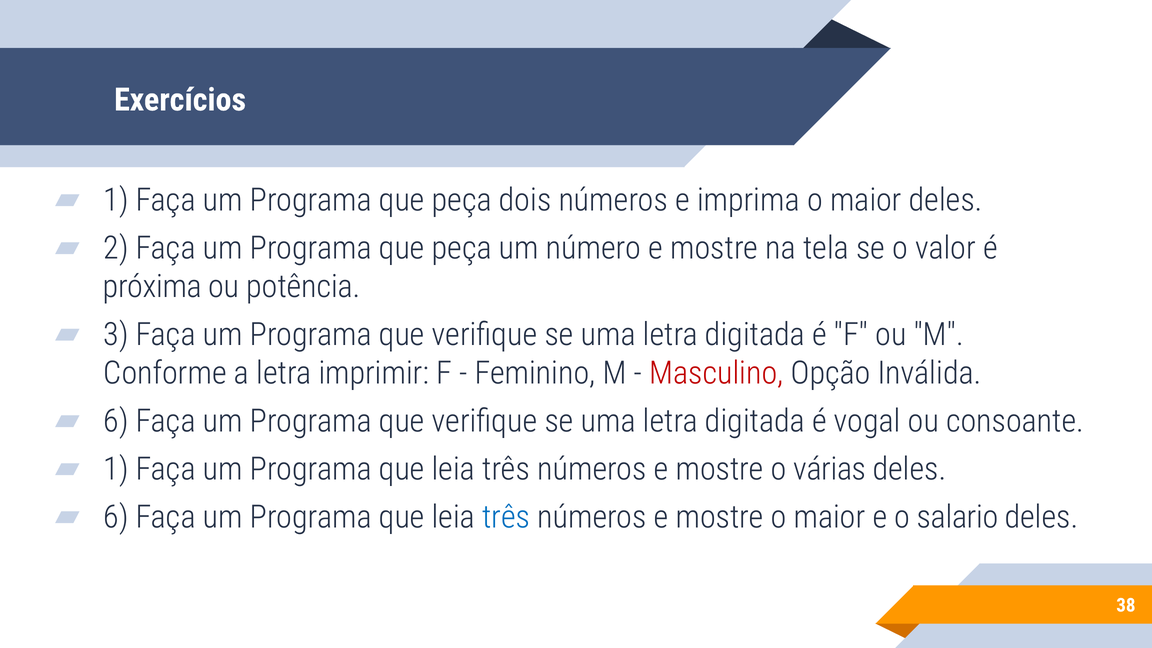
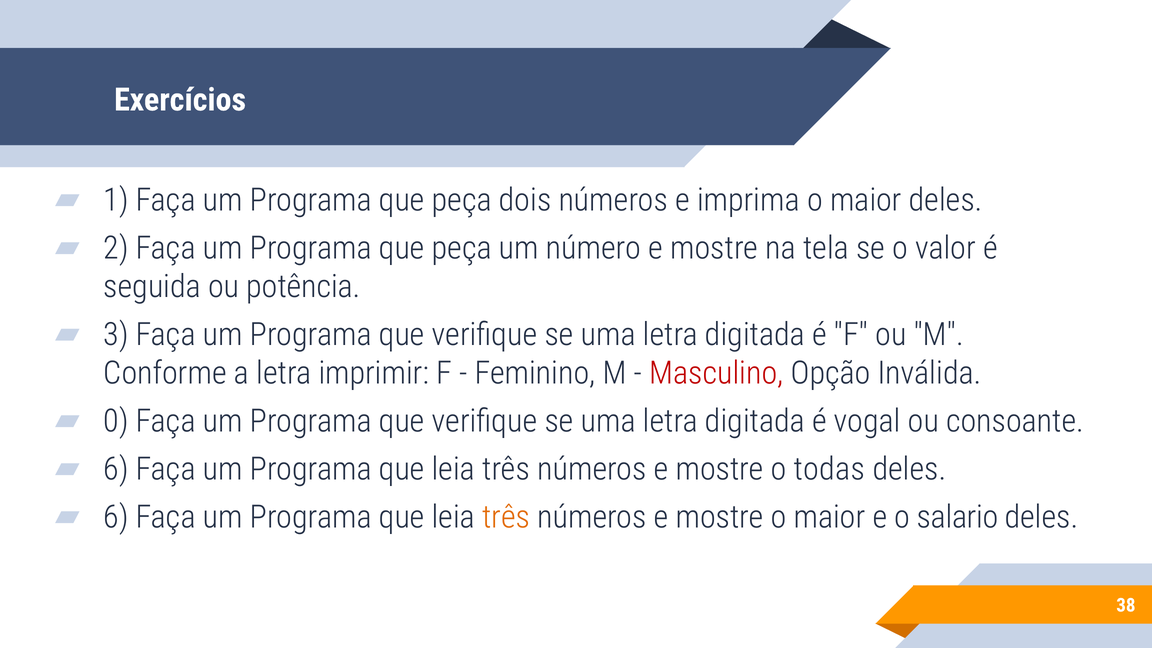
próxima: próxima -> seguida (152, 287)
6: 6 -> 0 (116, 421)
1: 1 -> 6 (116, 469)
várias: várias -> todas (829, 469)
três colour: blue -> orange (506, 517)
